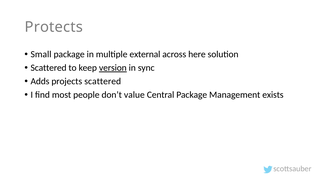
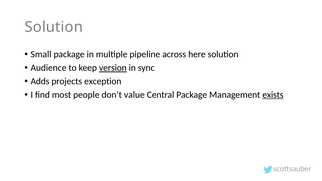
Protects: Protects -> Solution (54, 27)
external: external -> pipeline (145, 54)
Scattered: Scattered -> Audience (49, 68)
projects scattered: scattered -> exception (103, 81)
exists underline: none -> present (273, 95)
